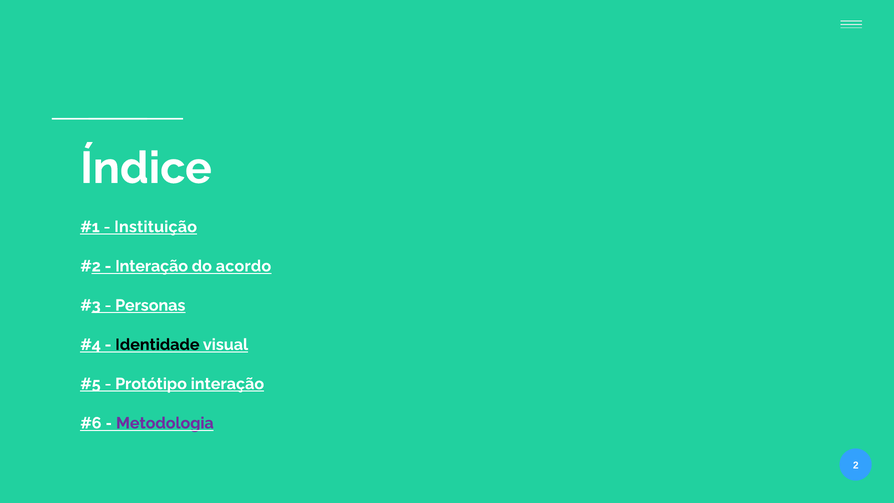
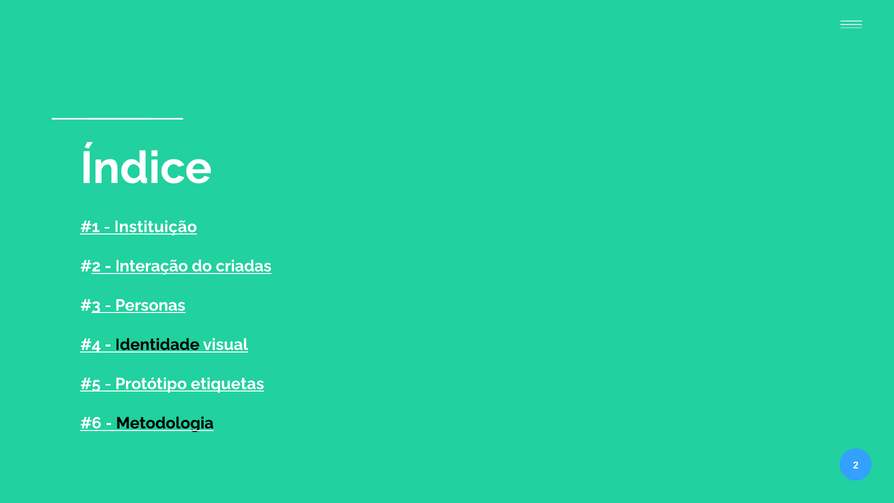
acordo: acordo -> criadas (244, 266)
Protótipo interação: interação -> etiquetas (227, 384)
Metodologia colour: purple -> black (165, 423)
